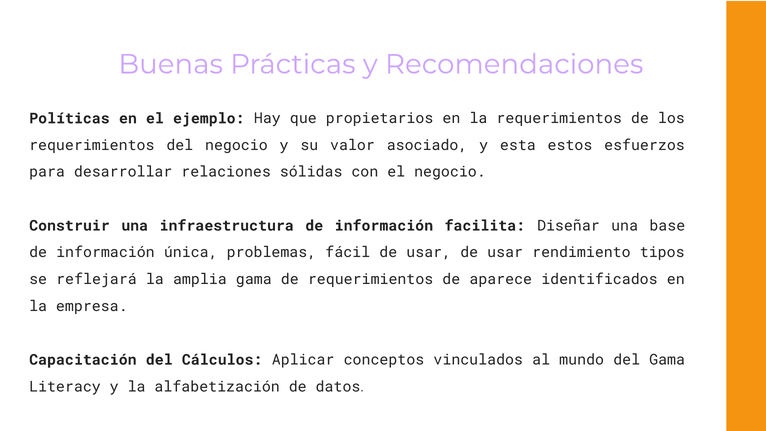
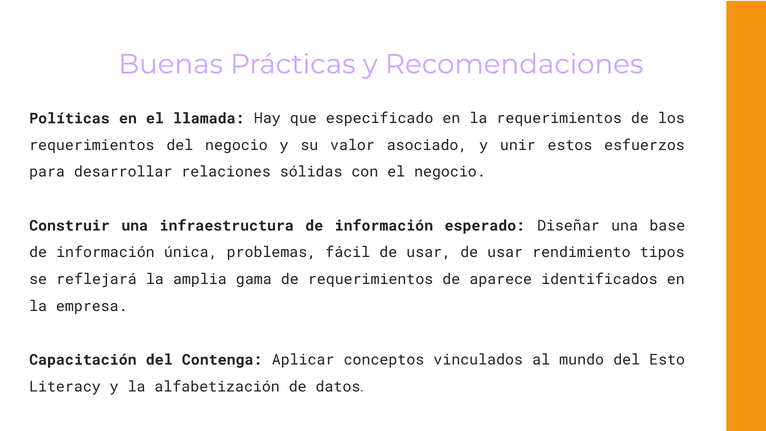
ejemplo: ejemplo -> llamada (209, 118)
propietarios: propietarios -> especificado (380, 118)
esta: esta -> unir (518, 145)
facilita: facilita -> esperado (485, 226)
Cálculos: Cálculos -> Contenga (222, 360)
del Gama: Gama -> Esto (667, 360)
